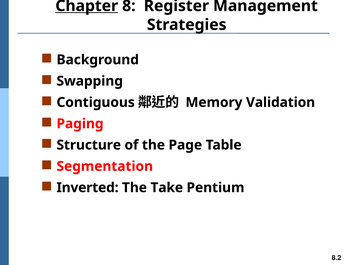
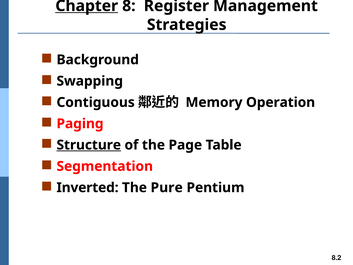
Validation: Validation -> Operation (281, 102)
Structure underline: none -> present (89, 145)
Take: Take -> Pure (167, 187)
